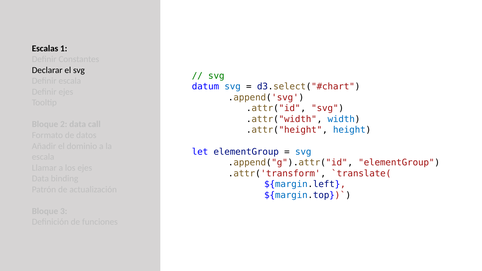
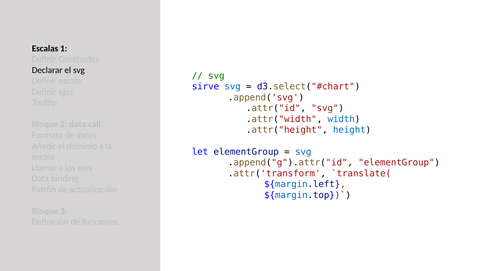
datum: datum -> sirve (205, 87)
